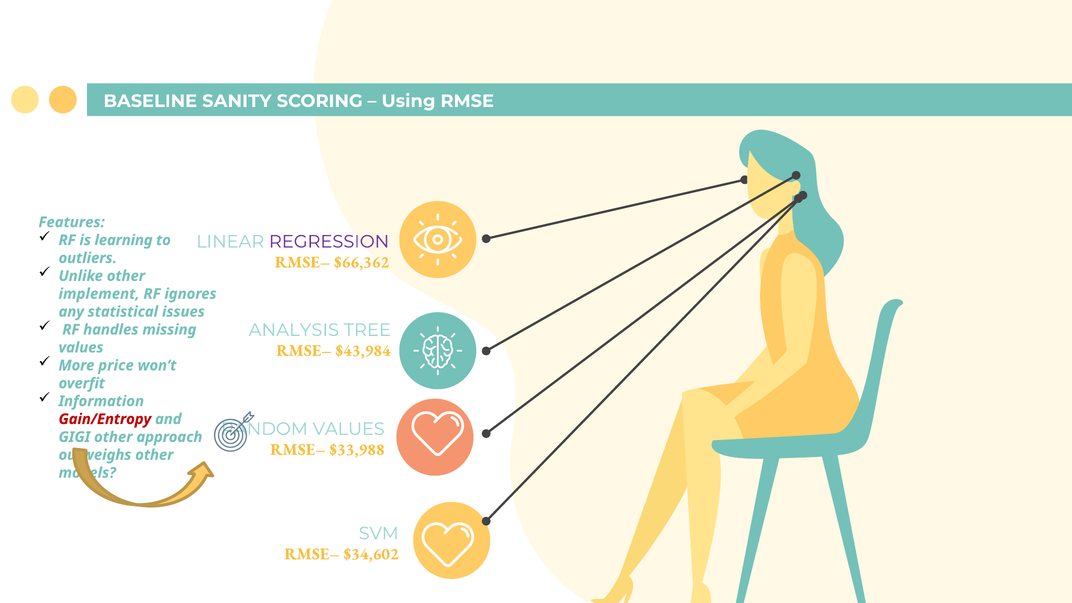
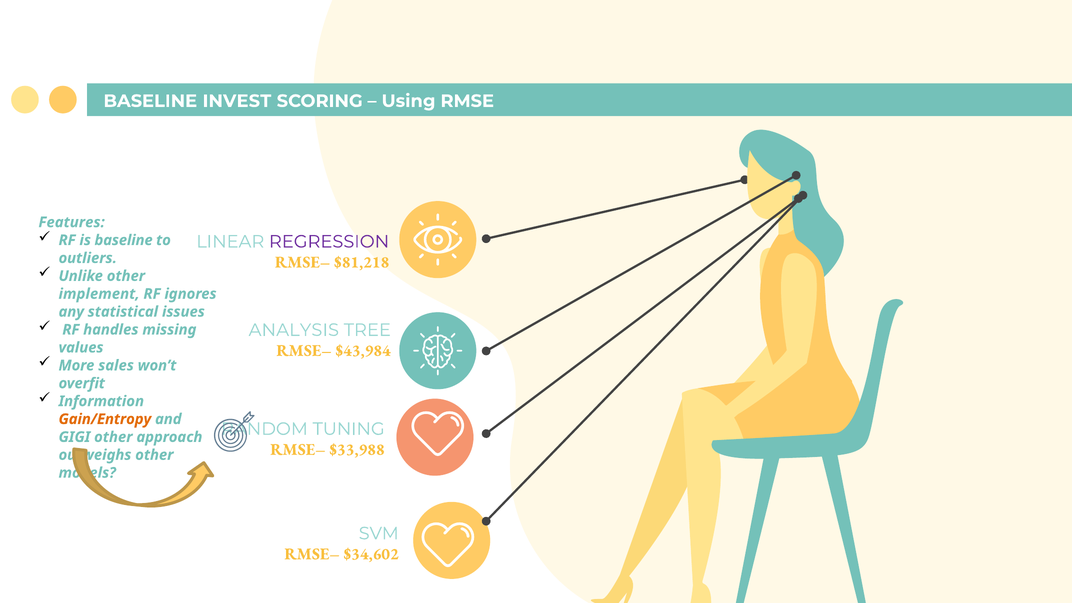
SANITY: SANITY -> INVEST (237, 101)
is learning: learning -> baseline (124, 240)
$66,362: $66,362 -> $81,218 (362, 262)
price: price -> sales (116, 365)
Gain/Entropy colour: red -> orange (105, 419)
VALUES: VALUES -> TUNING (349, 429)
